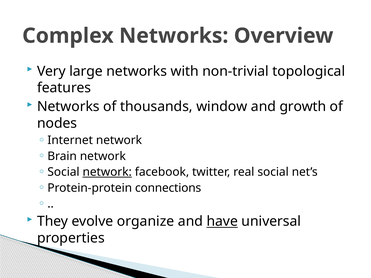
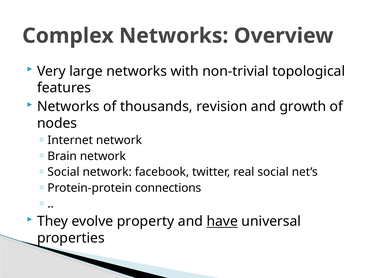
window: window -> revision (222, 107)
network underline: present -> none (107, 172)
organize: organize -> property (146, 222)
